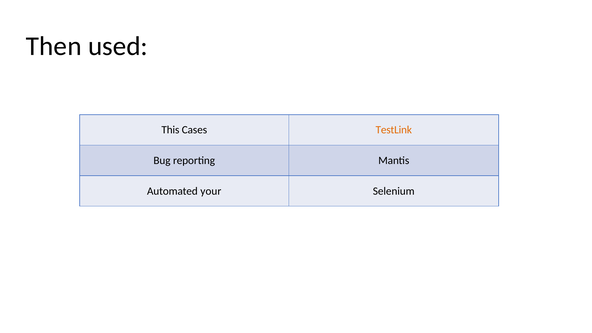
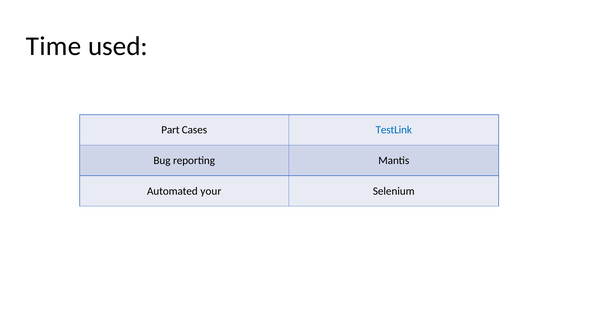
Then: Then -> Time (54, 46)
This: This -> Part (170, 130)
TestLink colour: orange -> blue (394, 130)
